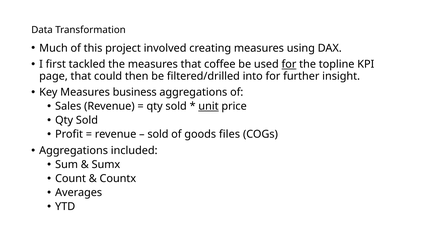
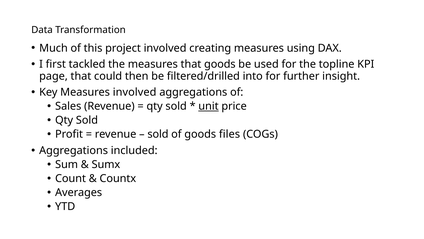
that coffee: coffee -> goods (220, 64)
for underline: present -> none (289, 64)
Measures business: business -> involved (135, 92)
